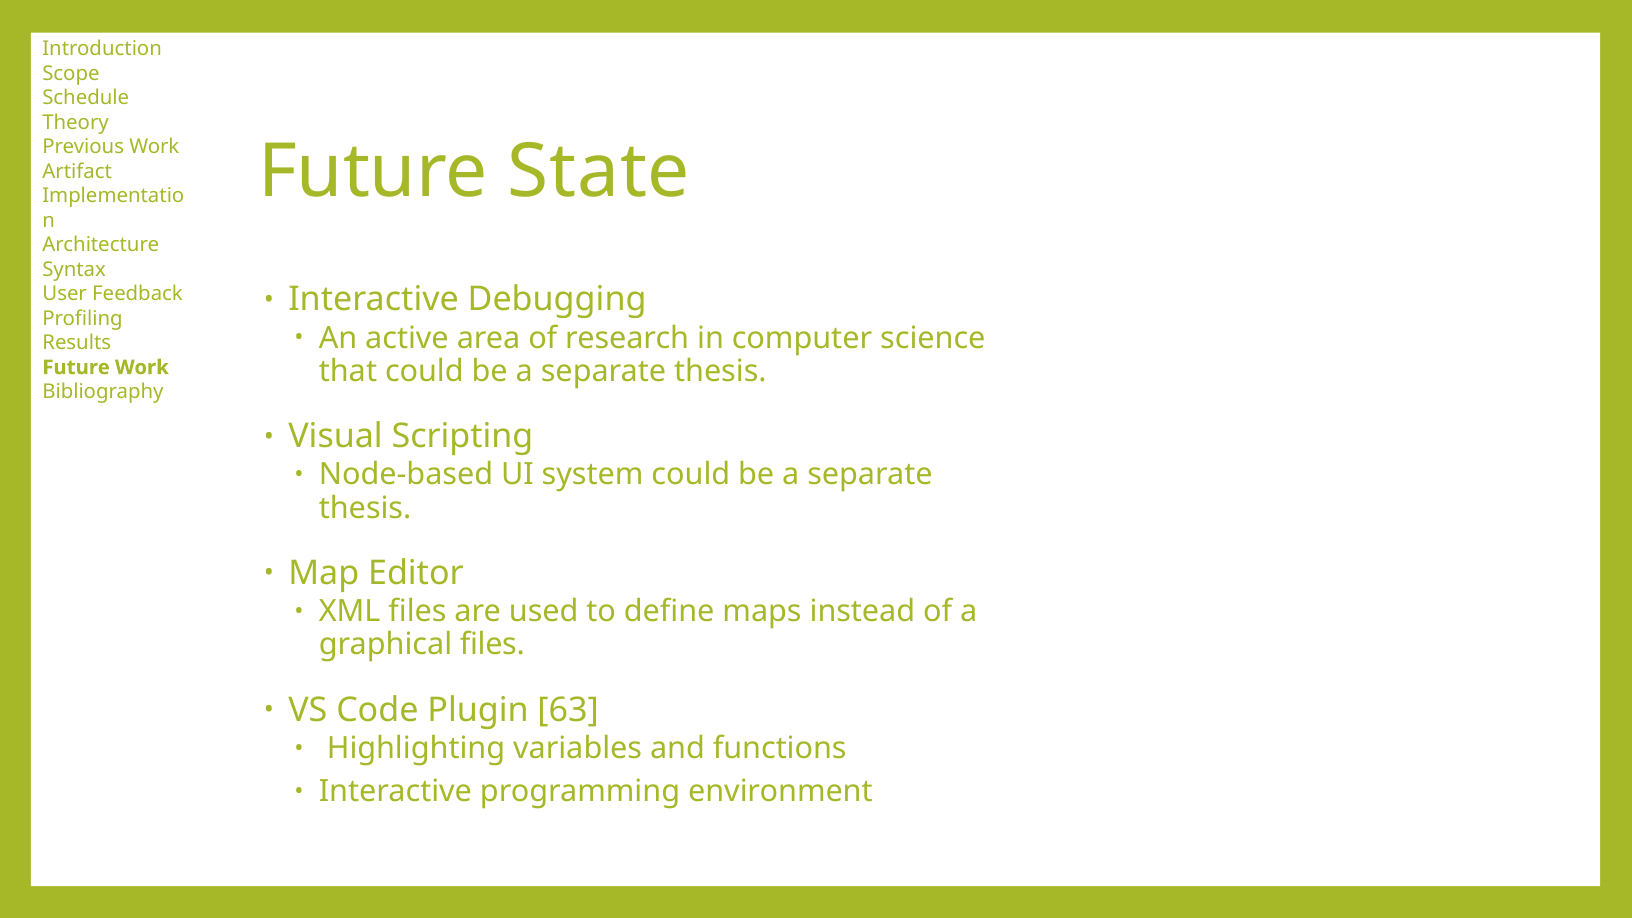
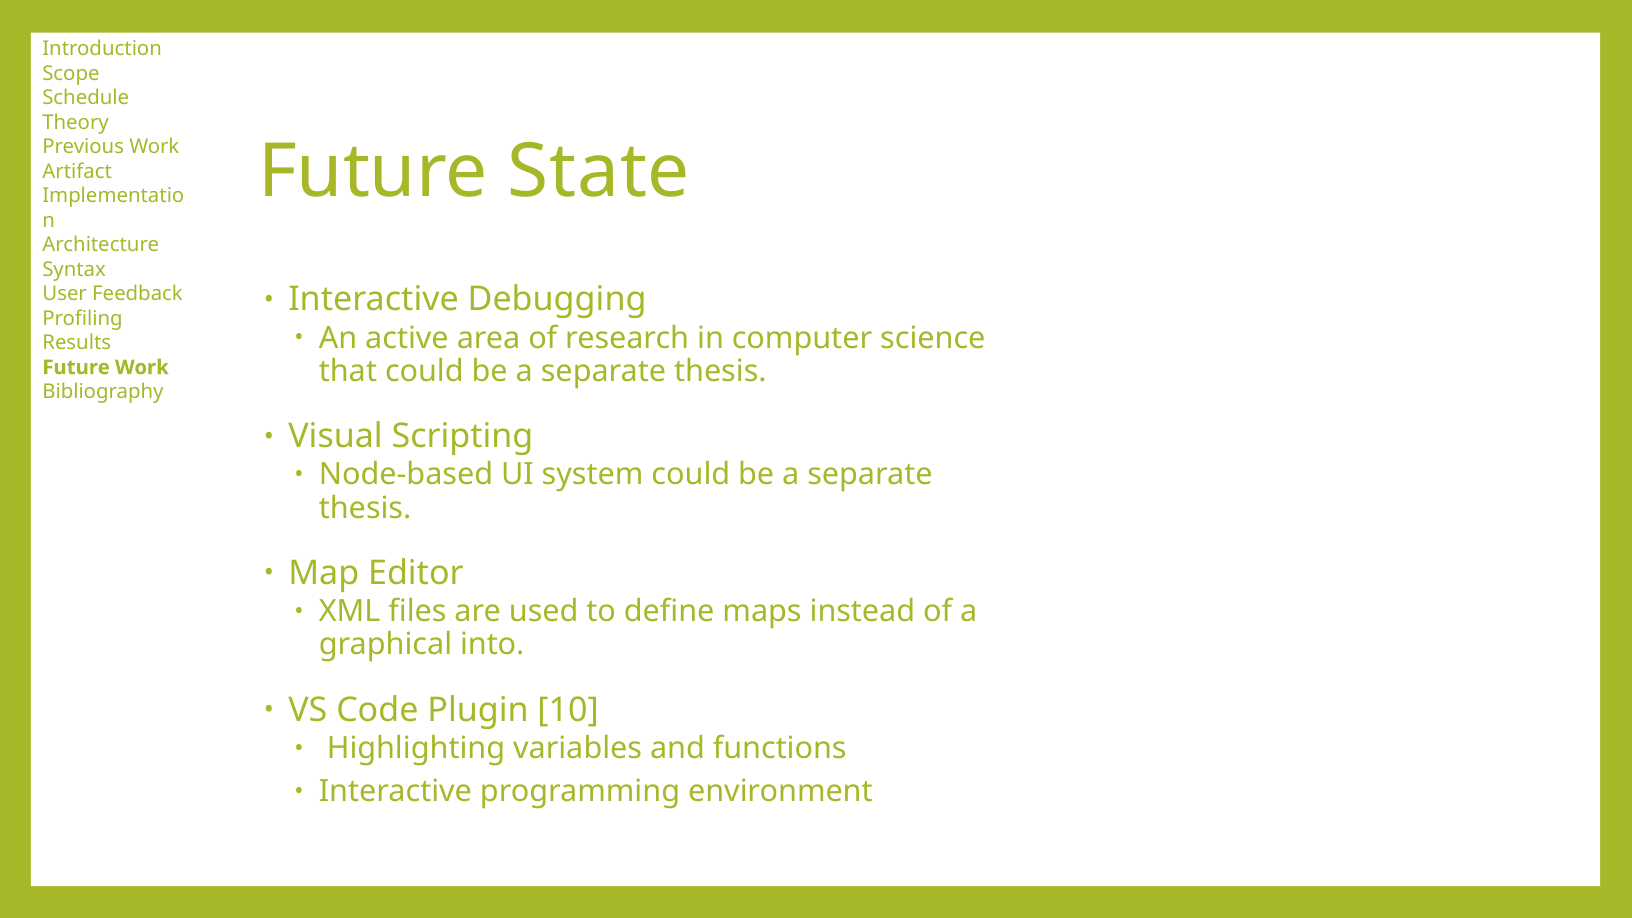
graphical files: files -> into (492, 645)
63: 63 -> 10 (568, 710)
